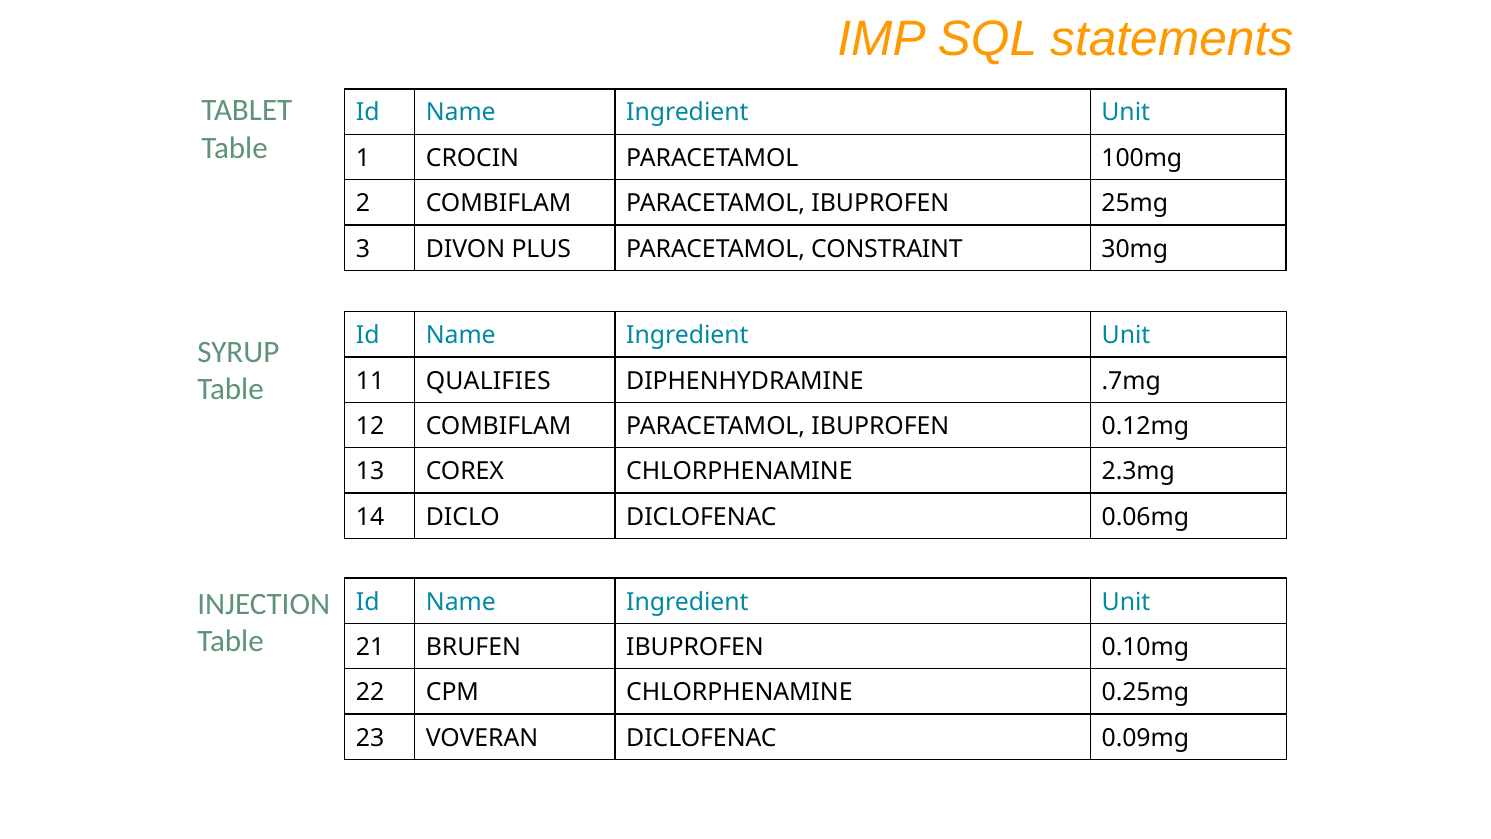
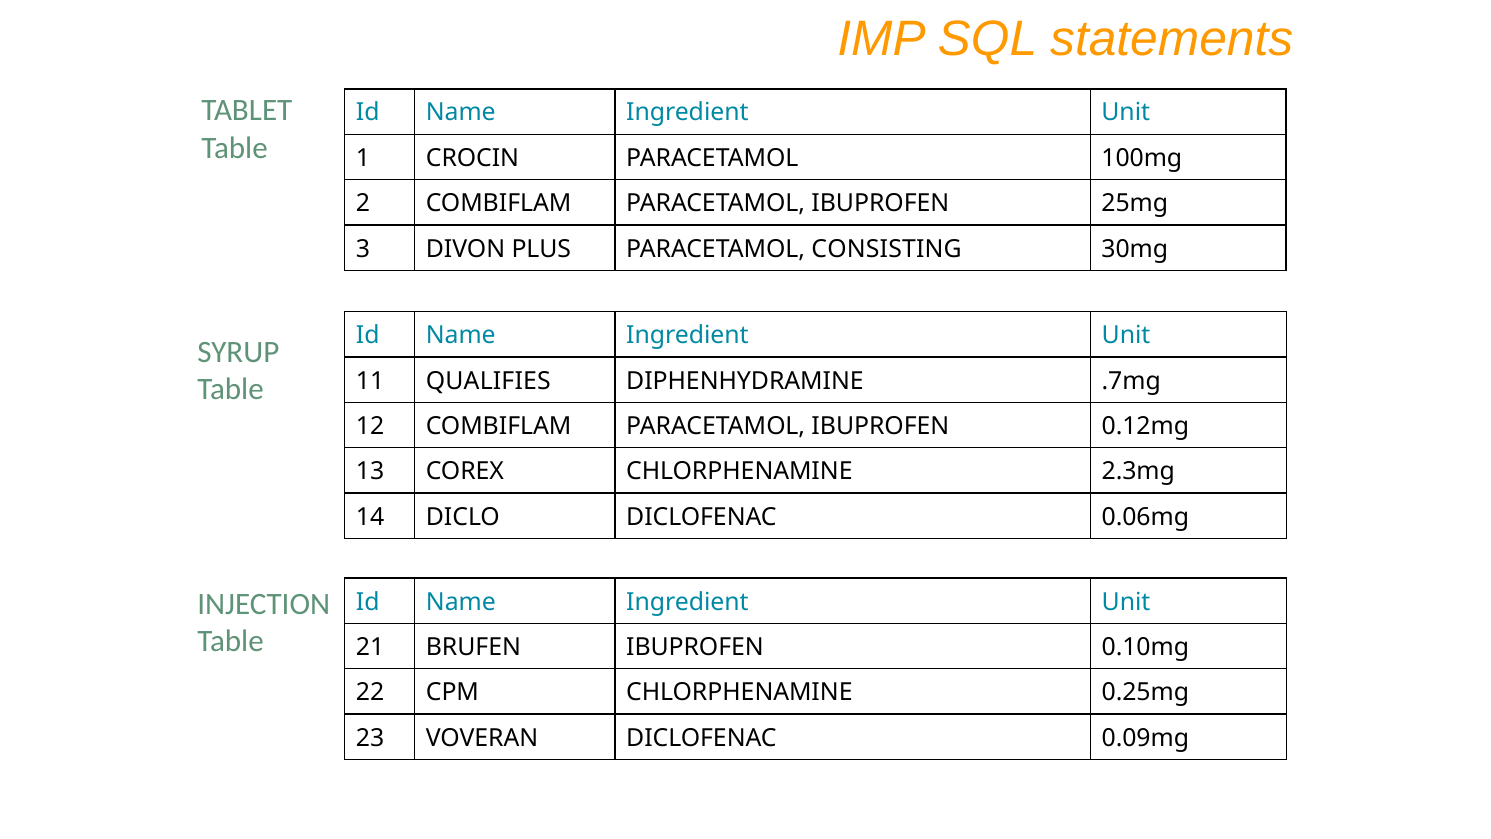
CONSTRAINT: CONSTRAINT -> CONSISTING (887, 249)
